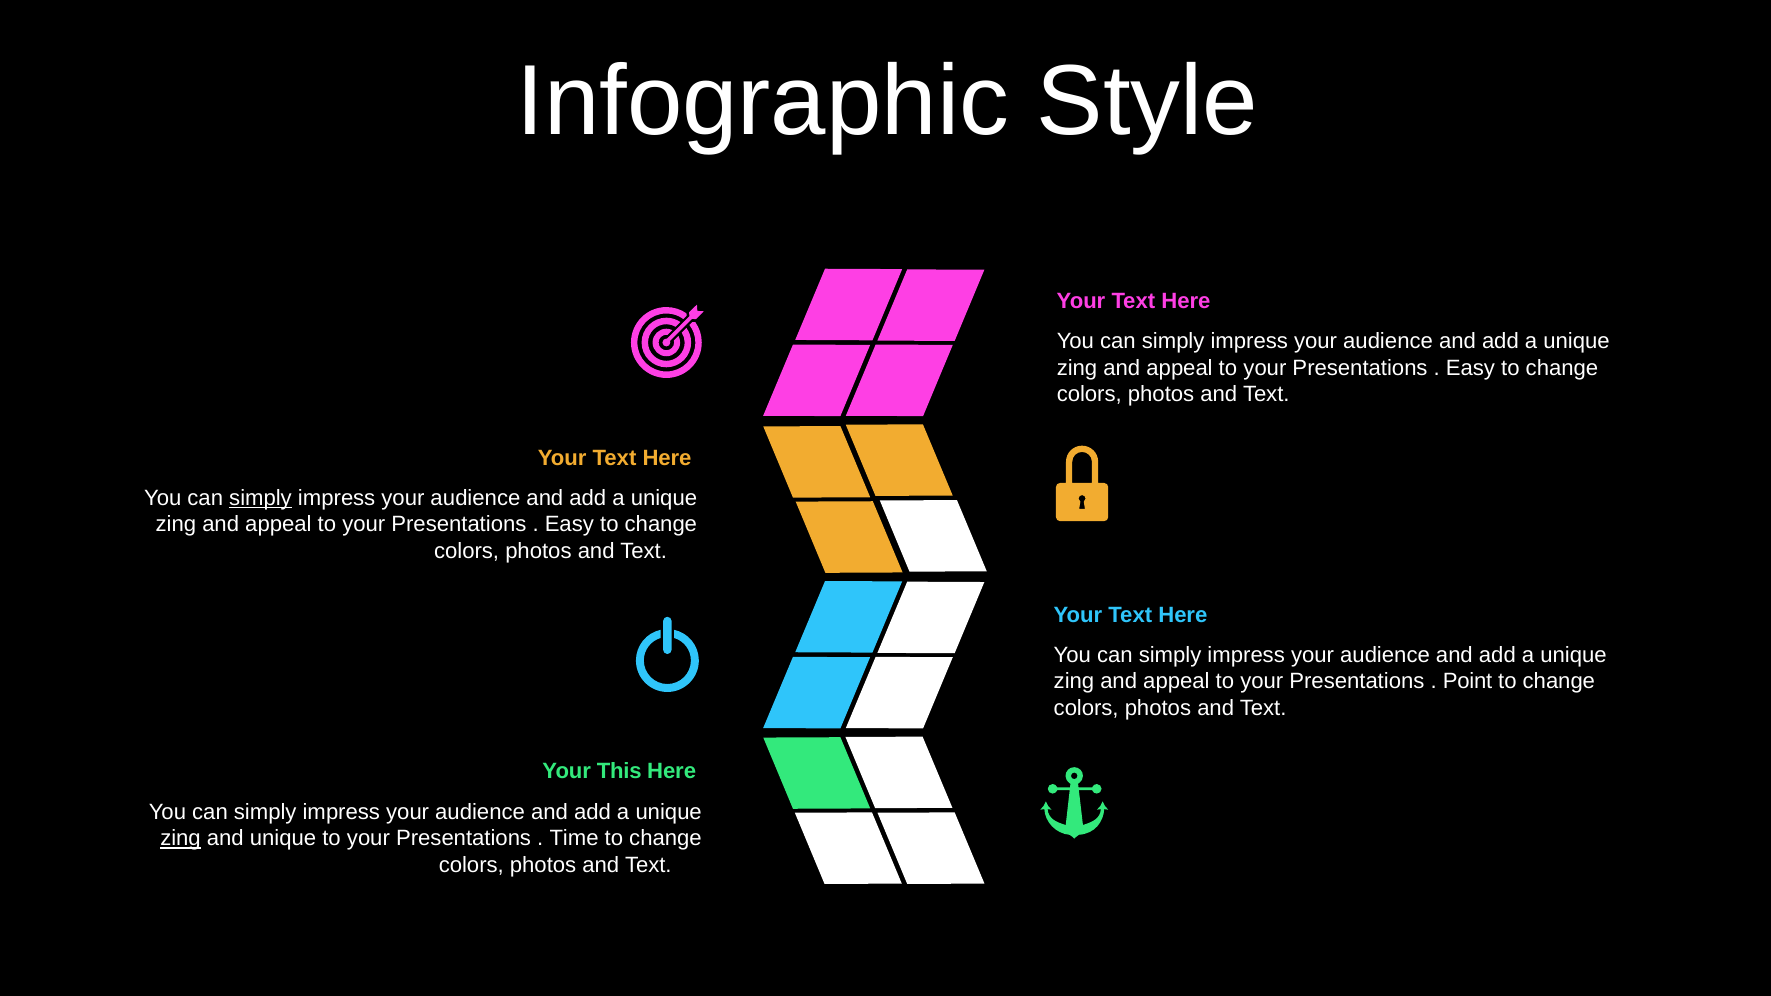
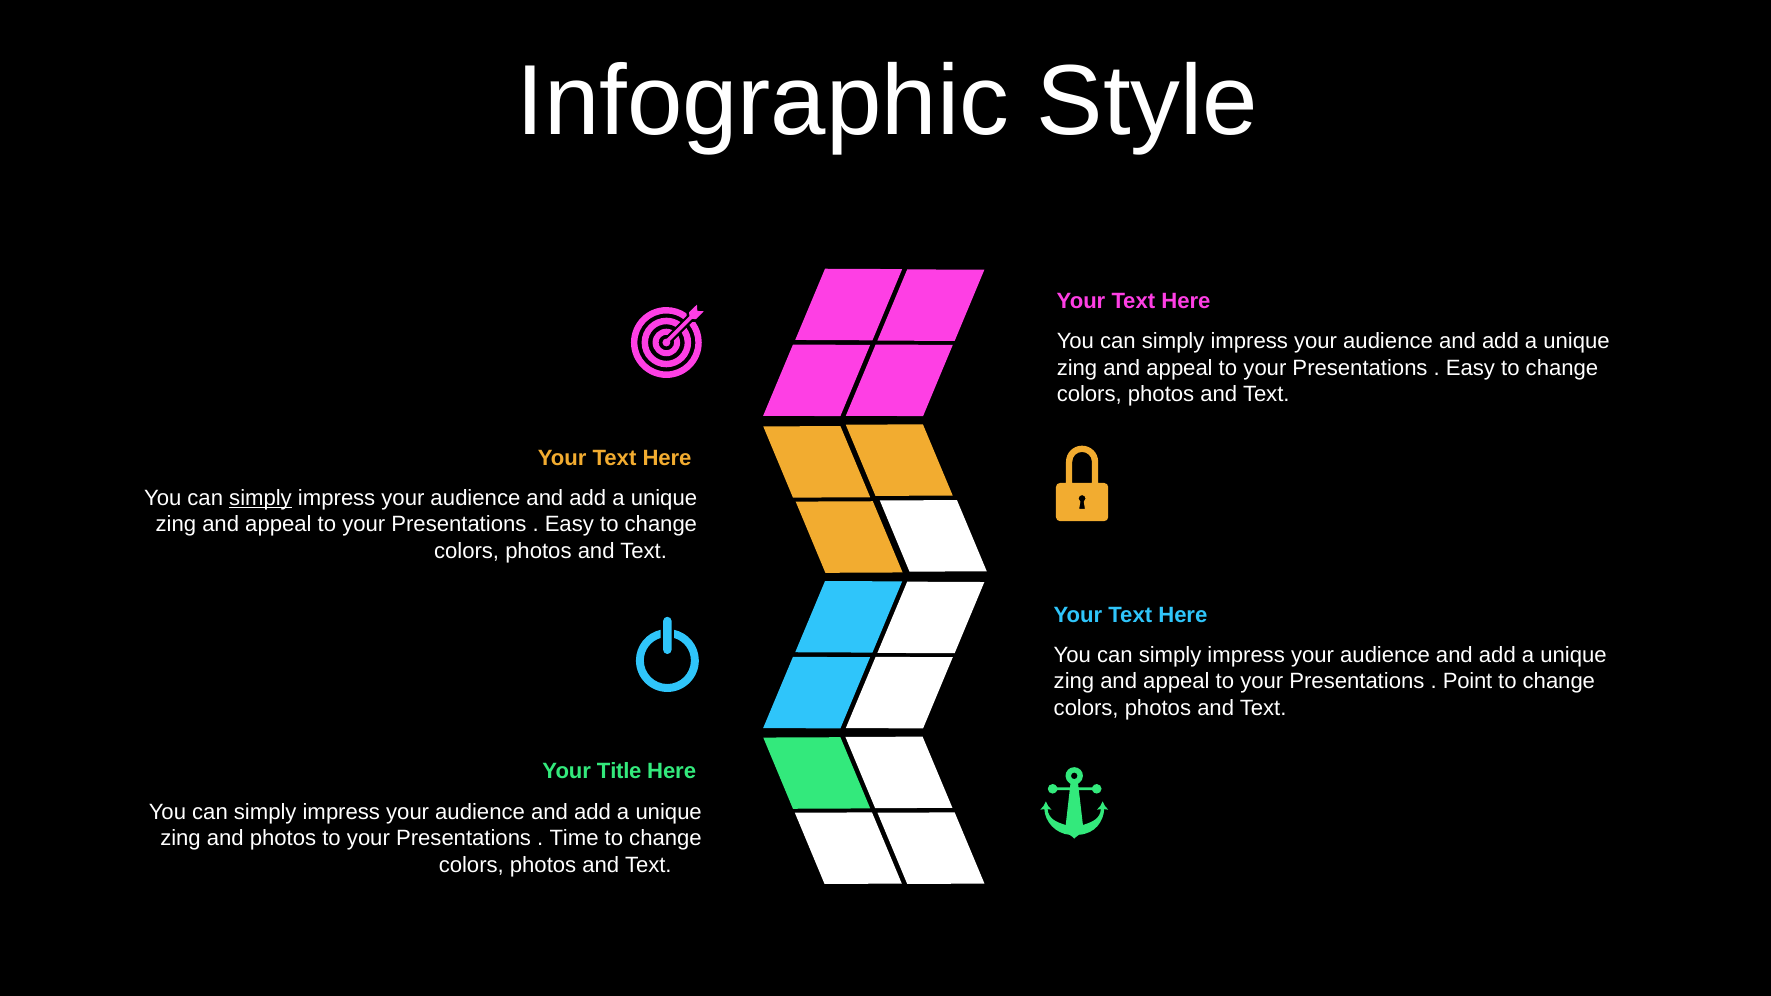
This: This -> Title (619, 772)
zing underline: present -> none (181, 839)
and unique: unique -> photos (283, 839)
